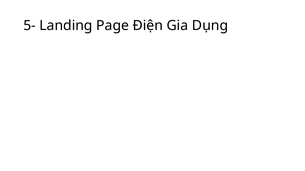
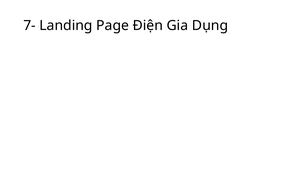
5-: 5- -> 7- (29, 26)
